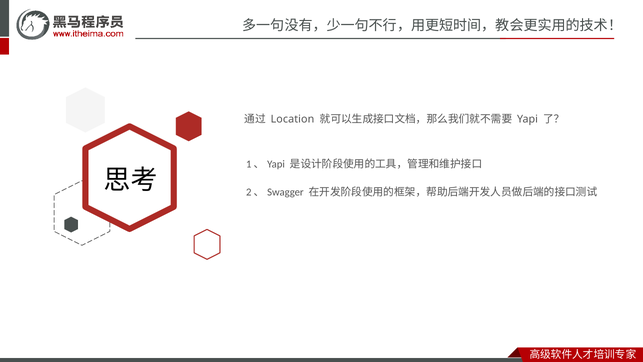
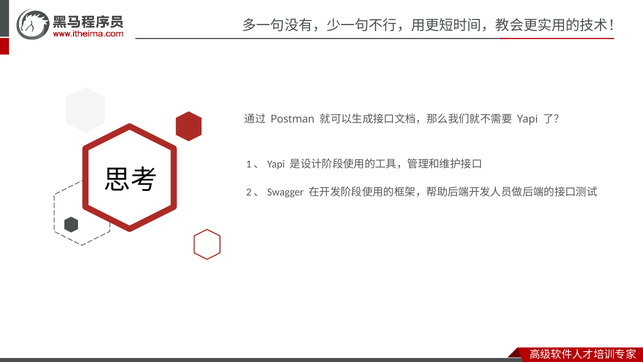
Location: Location -> Postman (293, 119)
